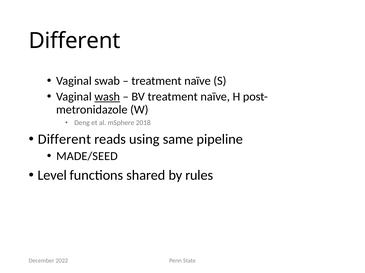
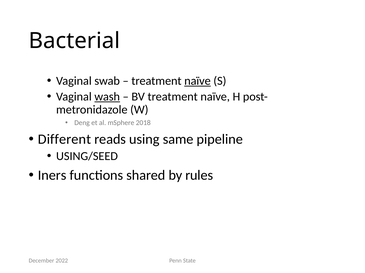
Different: Different -> Bacterial (74, 41)
naïve underline: none -> present (197, 81)
MADE/SEED: MADE/SEED -> USING/SEED (87, 156)
Level: Level -> Iners (52, 176)
